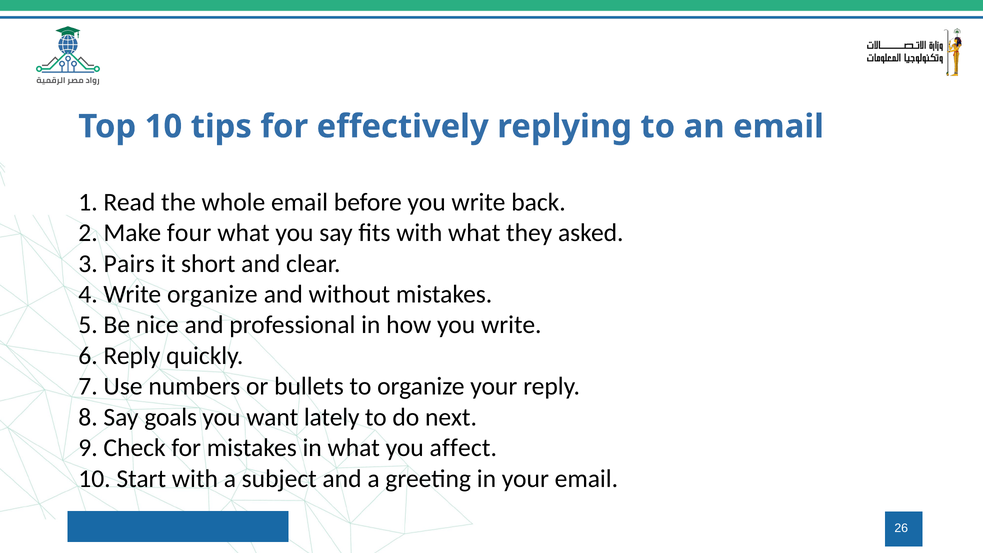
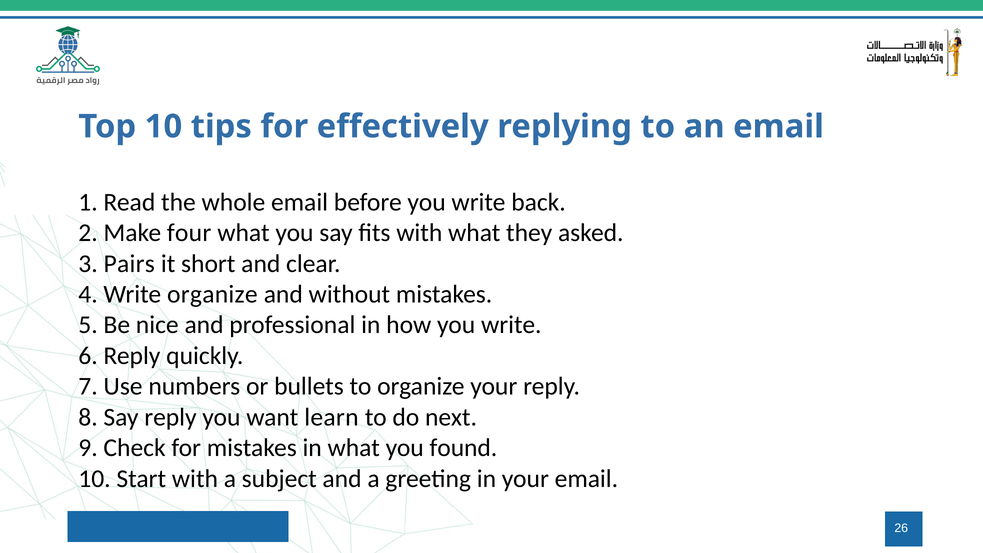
Say goals: goals -> reply (170, 417)
lately: lately -> learn (331, 417)
affect: affect -> found (463, 448)
